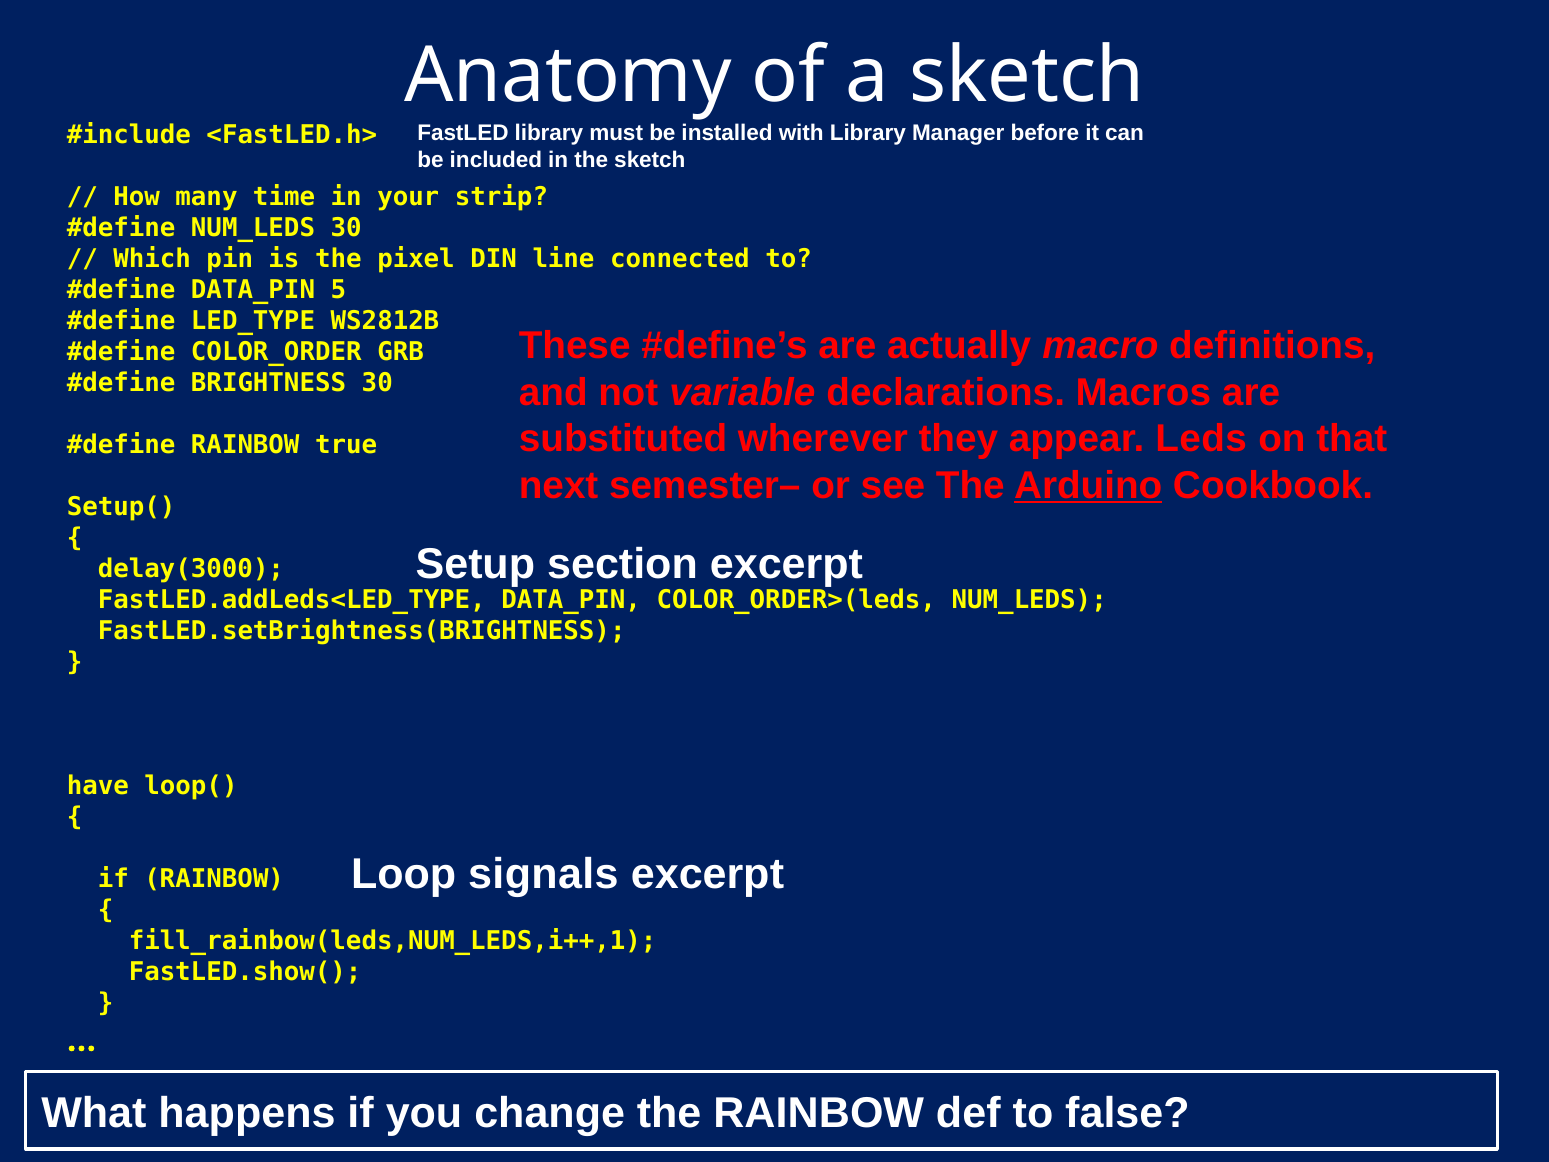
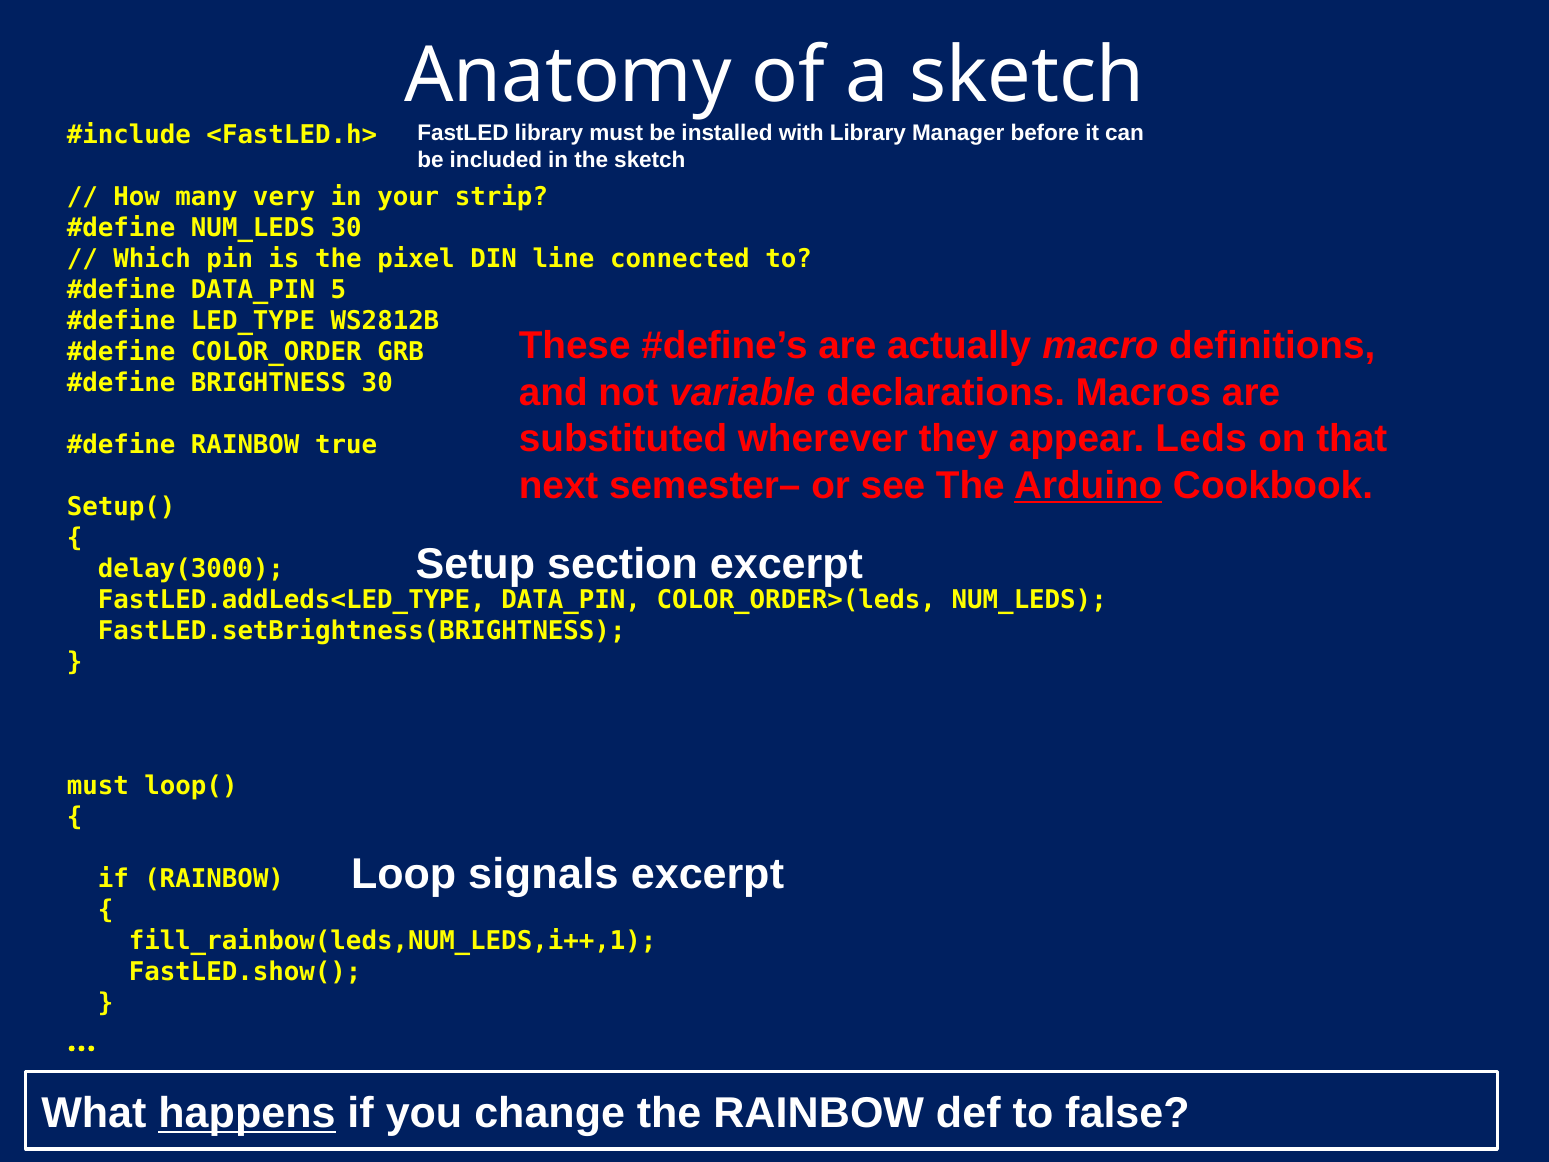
time: time -> very (284, 197)
have: have -> must (98, 786)
happens underline: none -> present (247, 1113)
